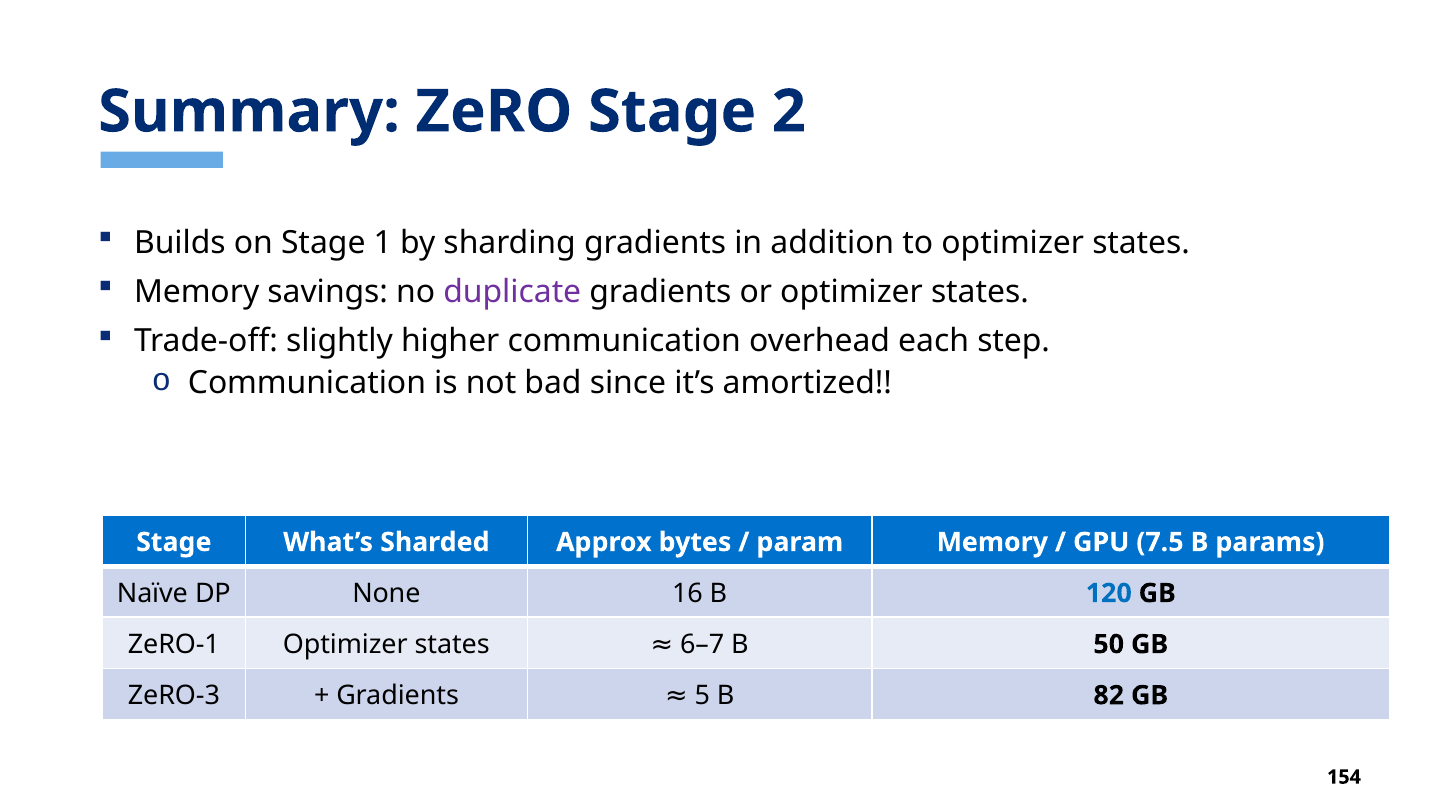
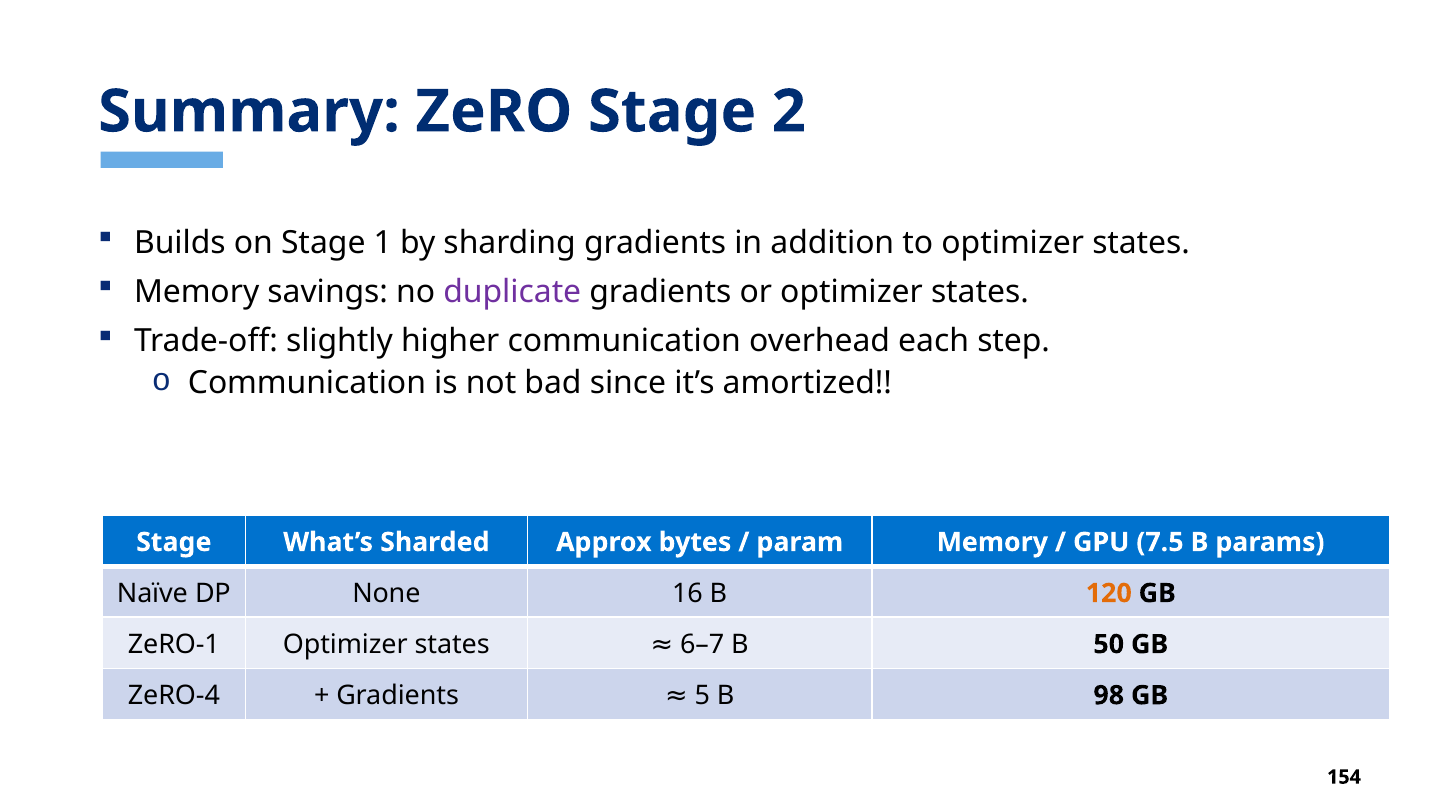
120 colour: blue -> orange (1109, 594)
ZeRO-3: ZeRO-3 -> ZeRO-4 (174, 696)
82: 82 -> 98 (1109, 696)
